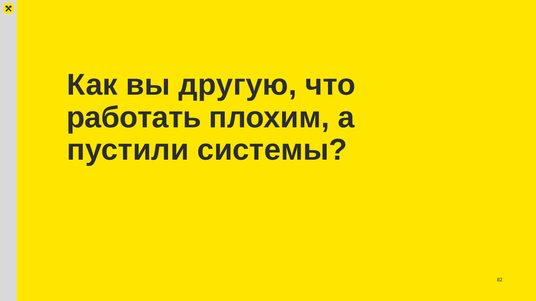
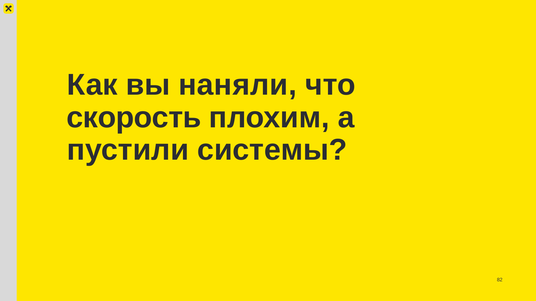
другую: другую -> наняли (238, 85)
работать: работать -> скорость (134, 118)
